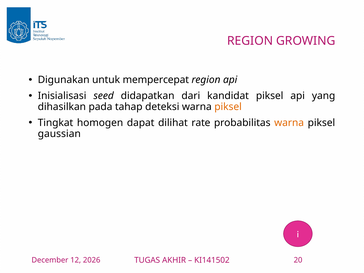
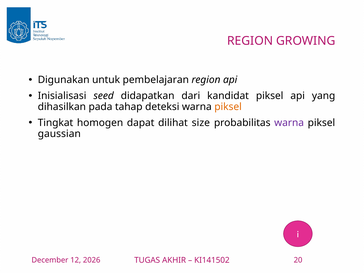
mempercepat: mempercepat -> pembelajaran (156, 80)
rate: rate -> size (201, 123)
warna colour: orange -> purple (289, 123)
